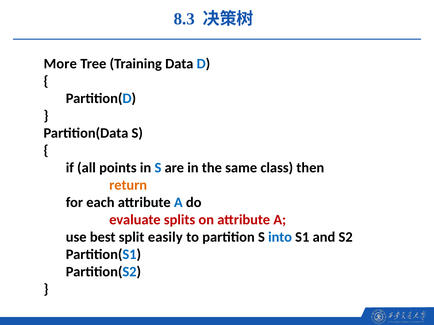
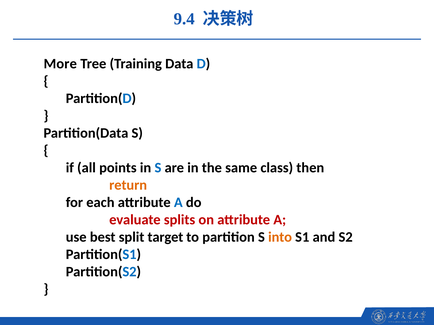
8.3: 8.3 -> 9.4 (184, 19)
easily: easily -> target (165, 237)
into colour: blue -> orange (280, 237)
